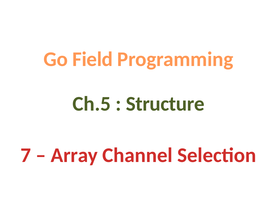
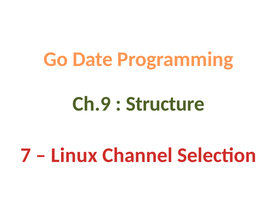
Field: Field -> Date (93, 59)
Ch.5: Ch.5 -> Ch.9 (92, 104)
Array: Array -> Linux (74, 155)
